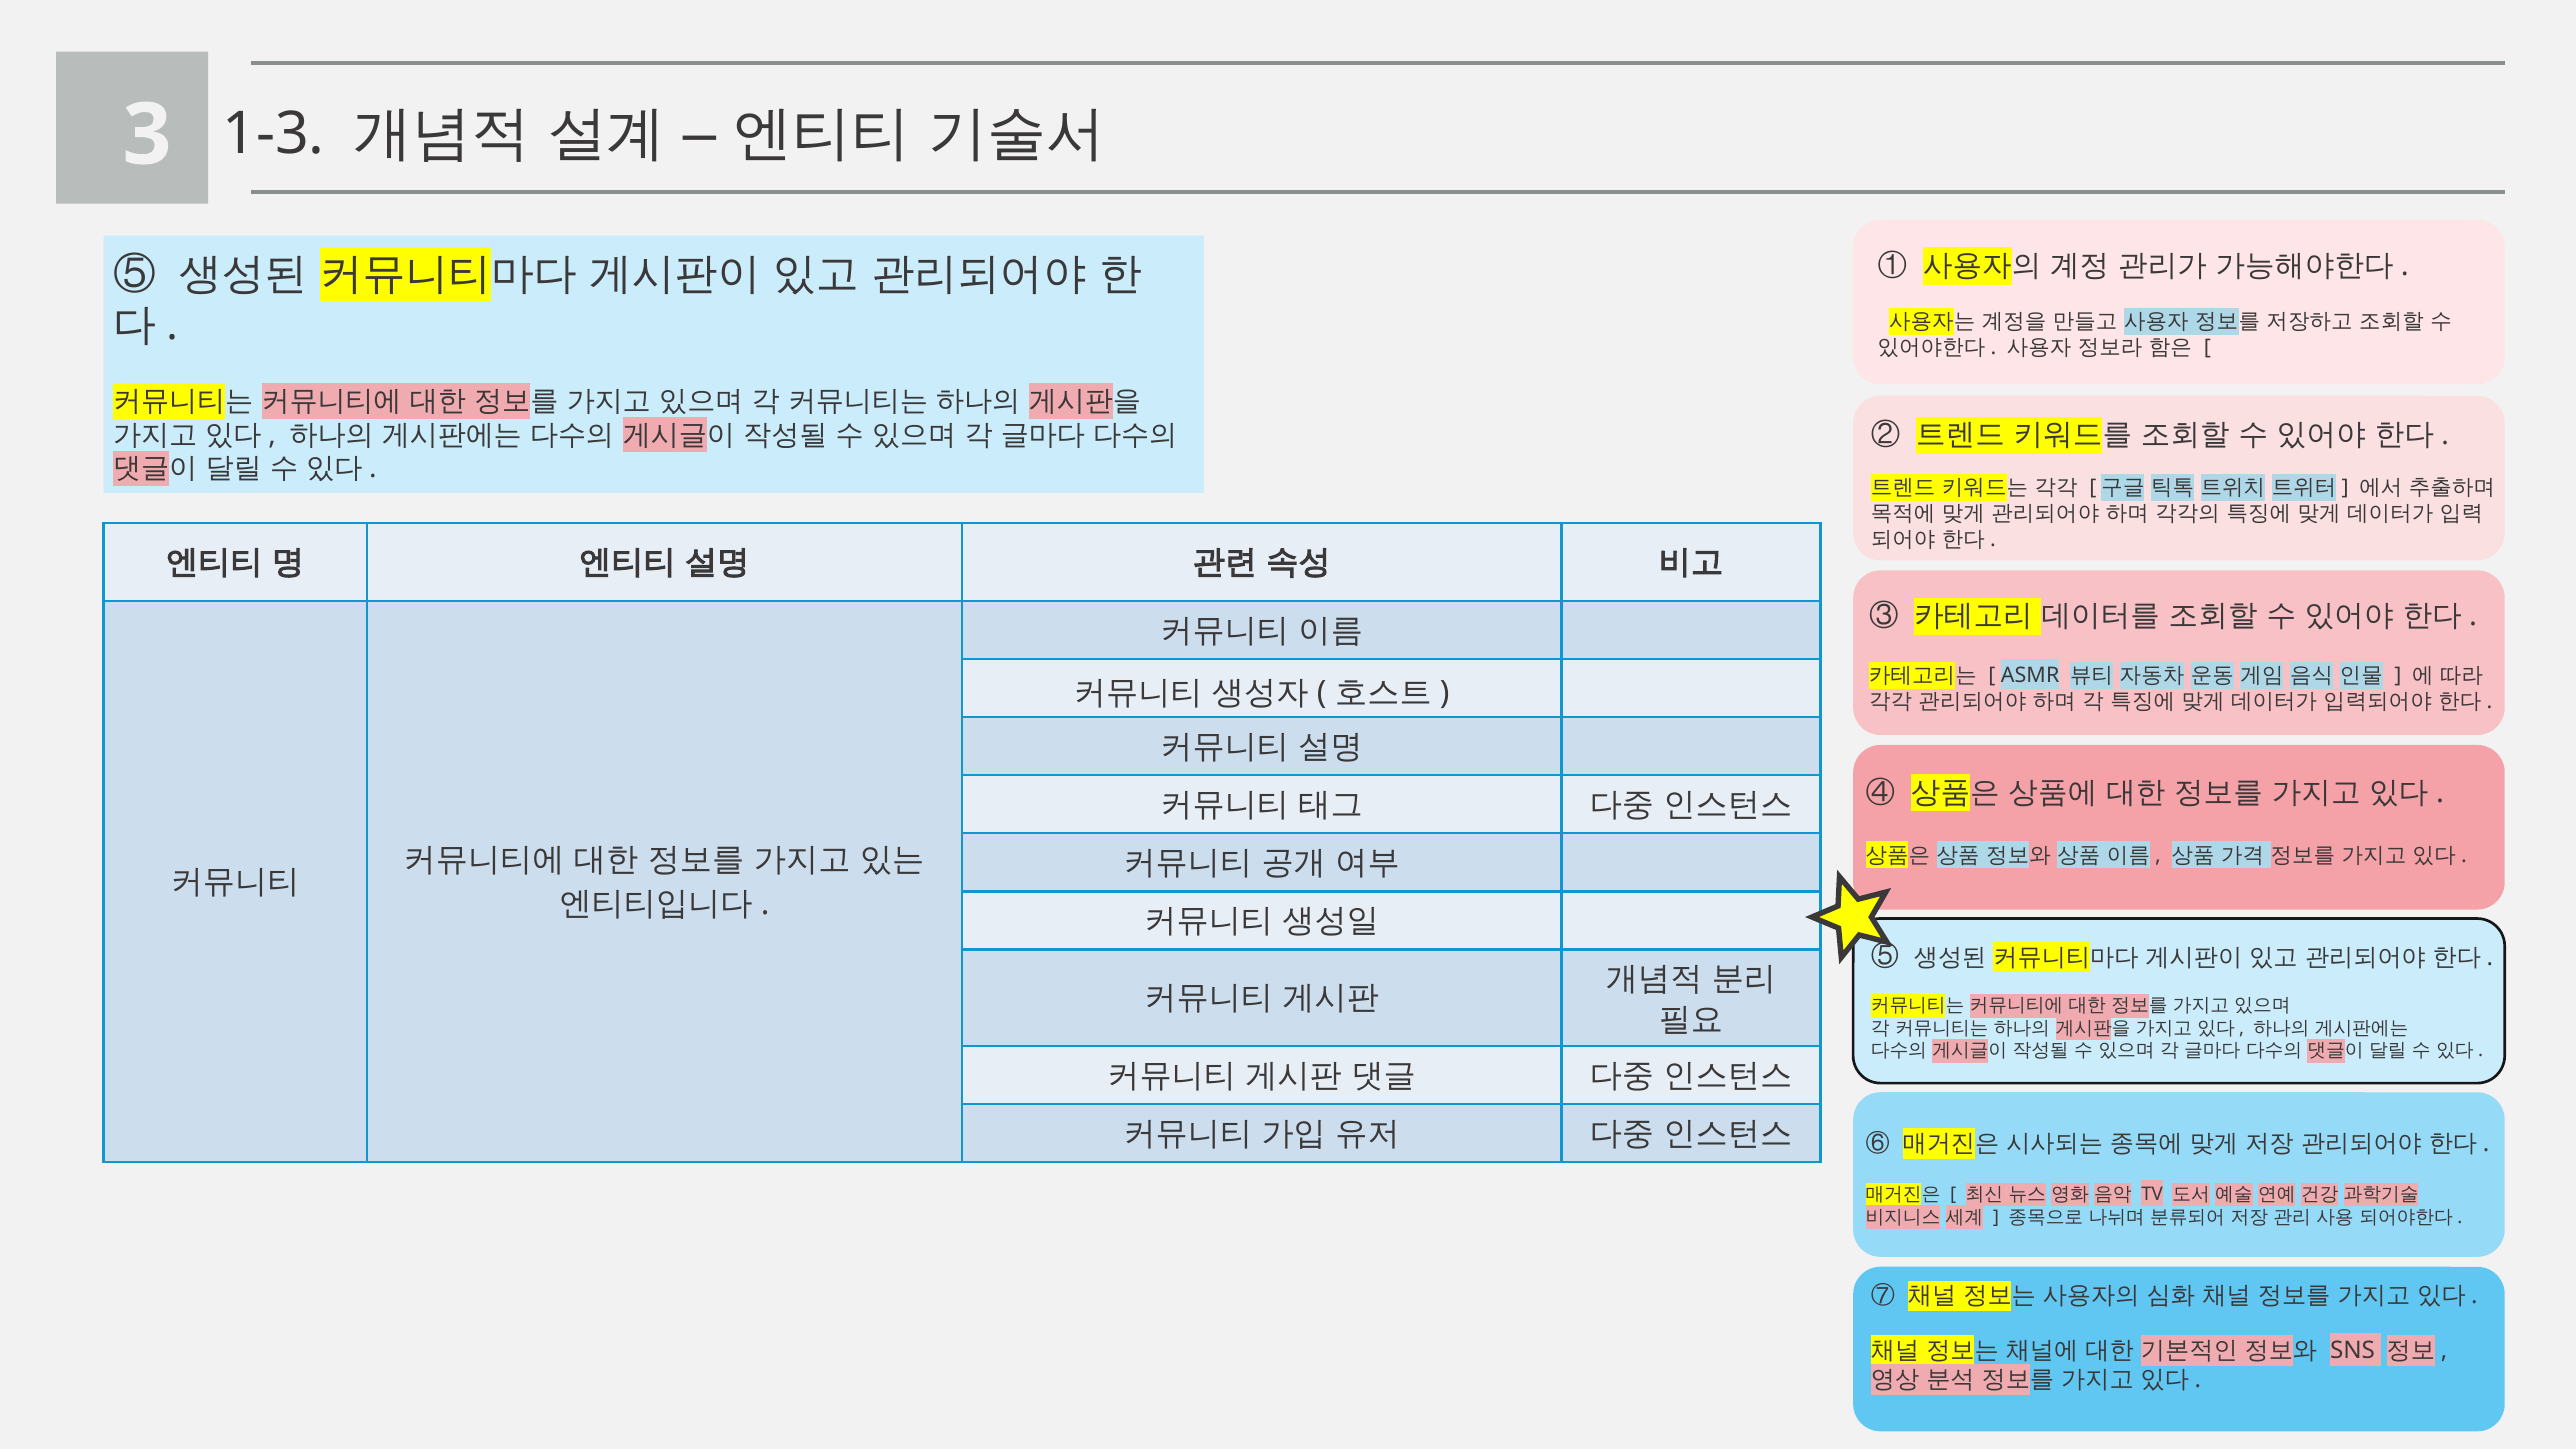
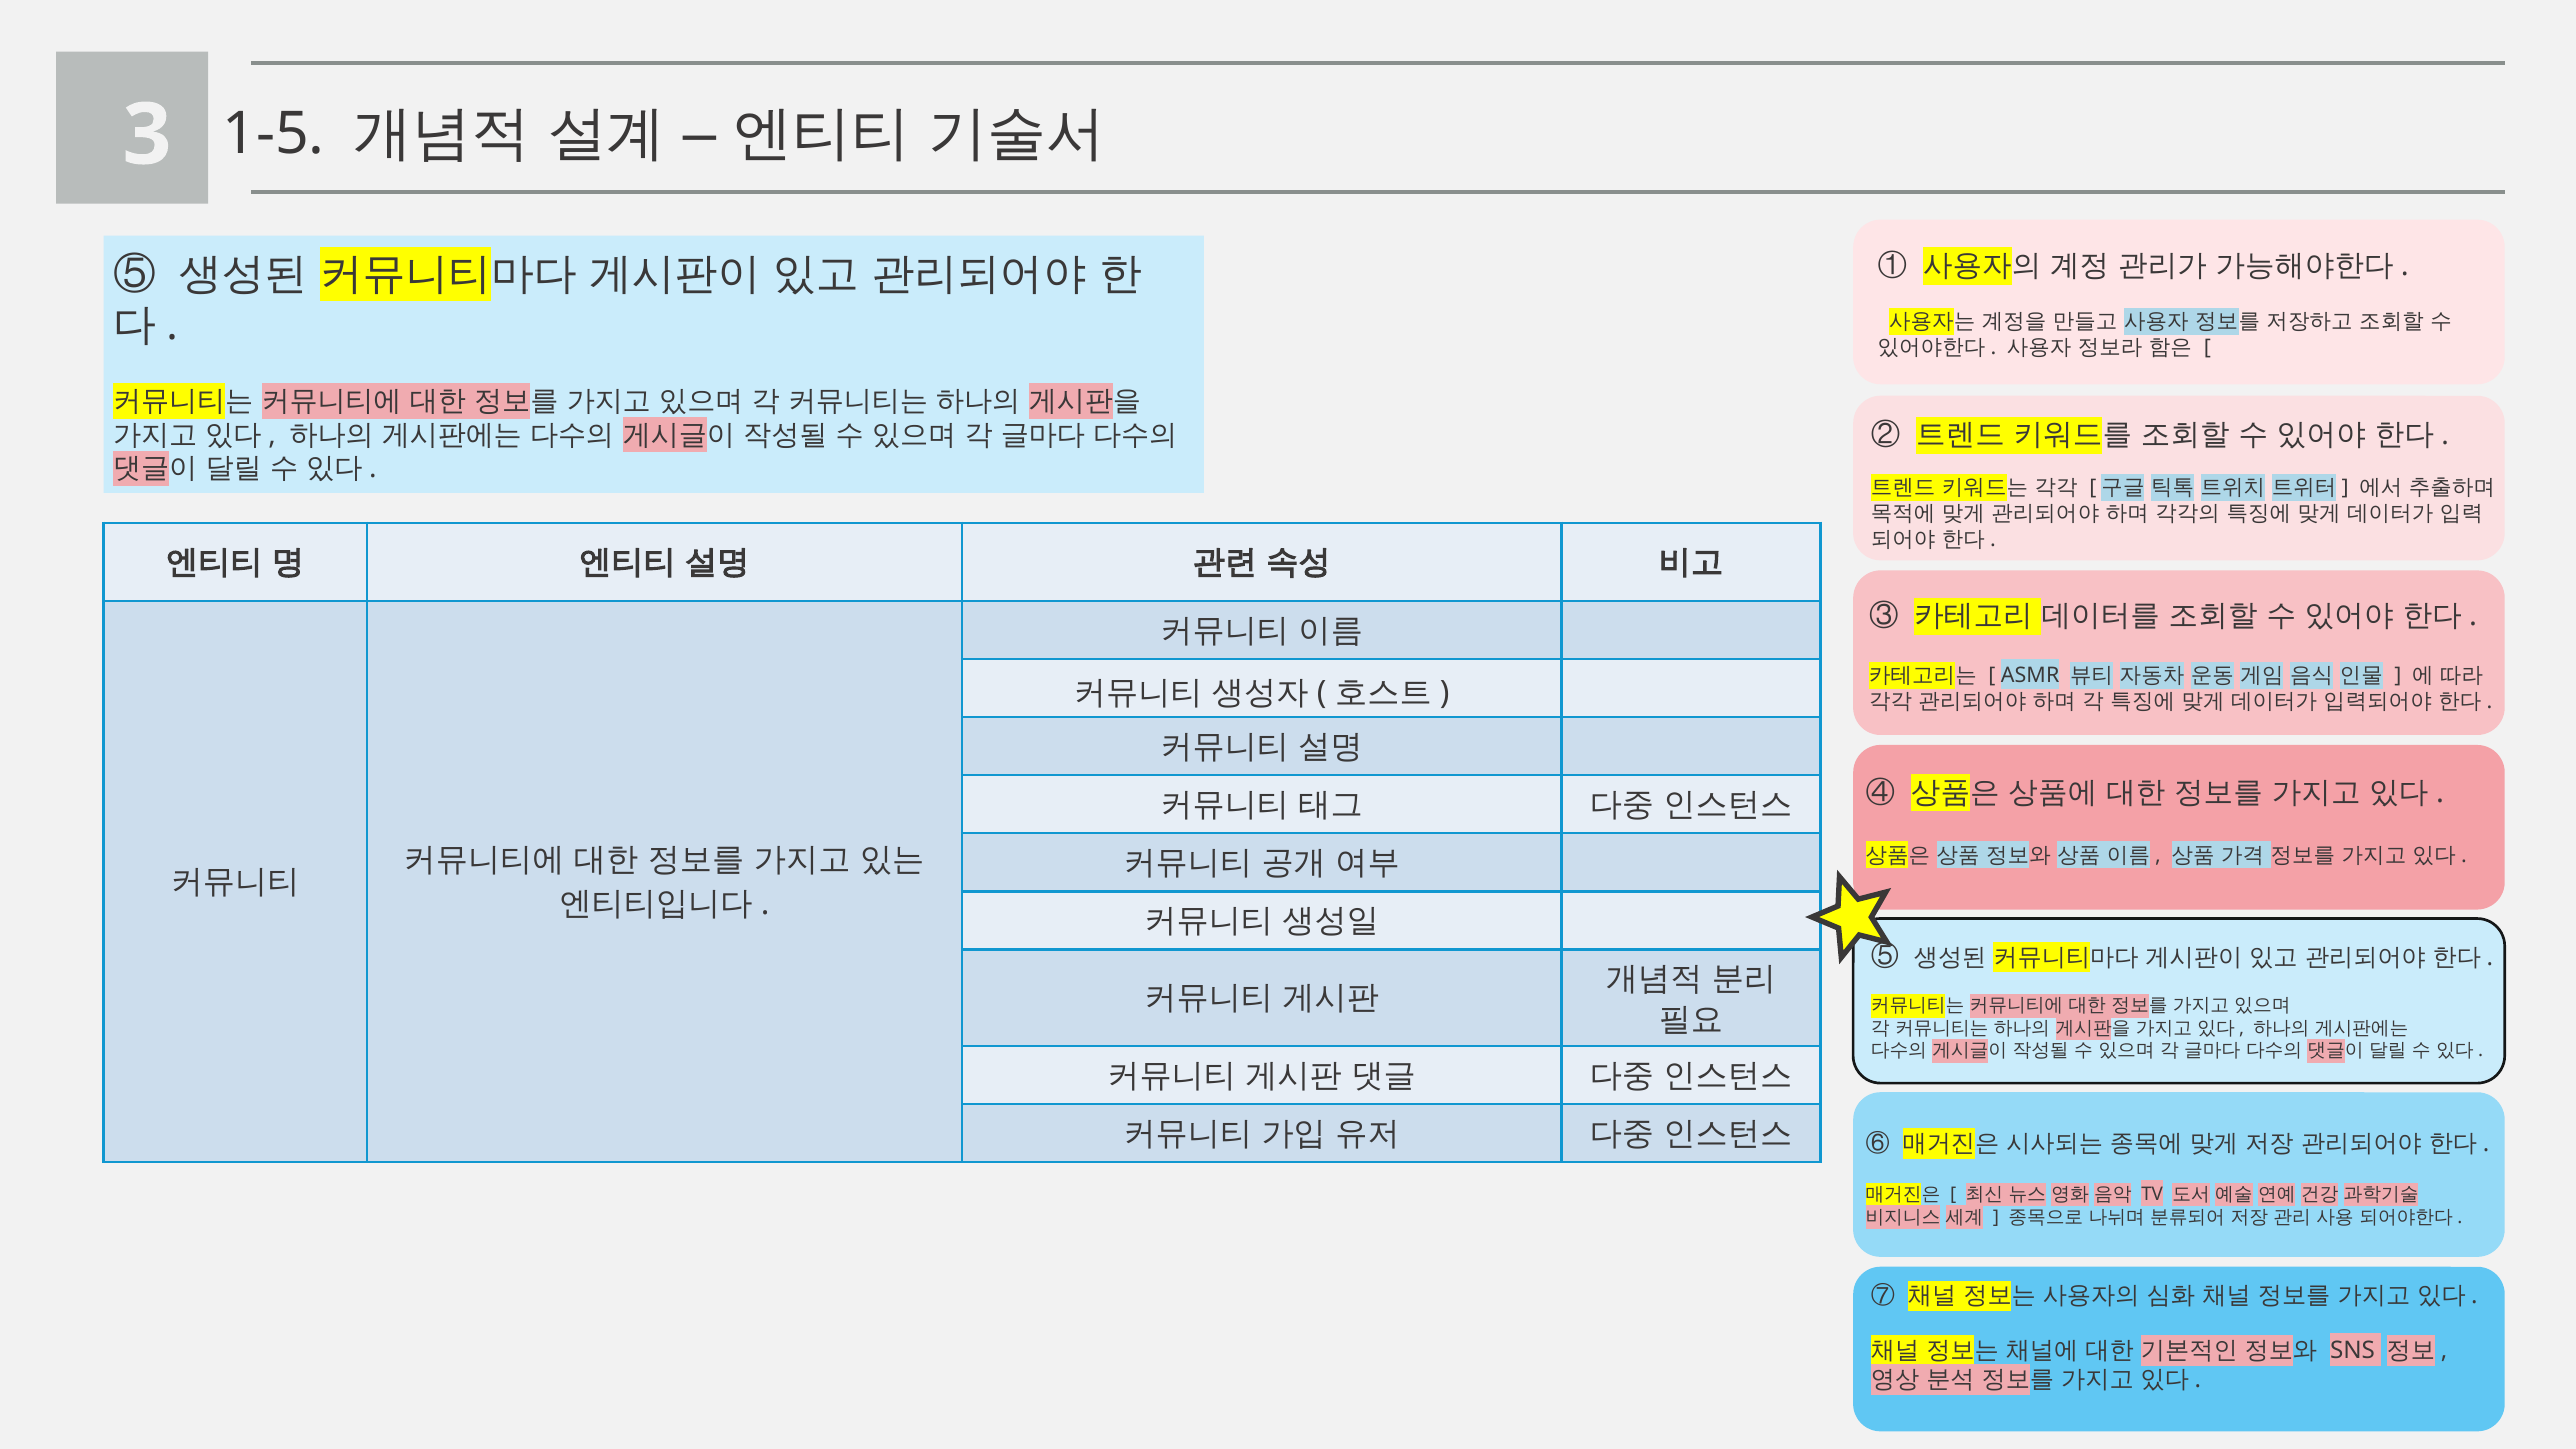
1-3: 1-3 -> 1-5 (274, 134)
